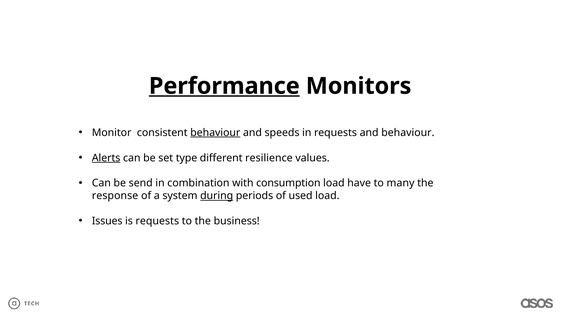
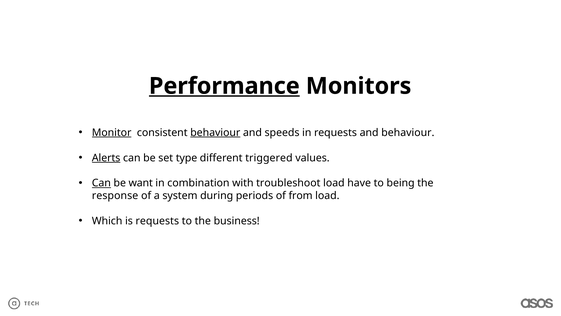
Monitor underline: none -> present (112, 132)
resilience: resilience -> triggered (269, 158)
Can underline: none -> present (101, 183)
send: send -> want (141, 183)
consumption: consumption -> troubleshoot (288, 183)
many: many -> being (401, 183)
during underline: present -> none (217, 196)
used: used -> from (301, 196)
Issues: Issues -> Which (107, 221)
